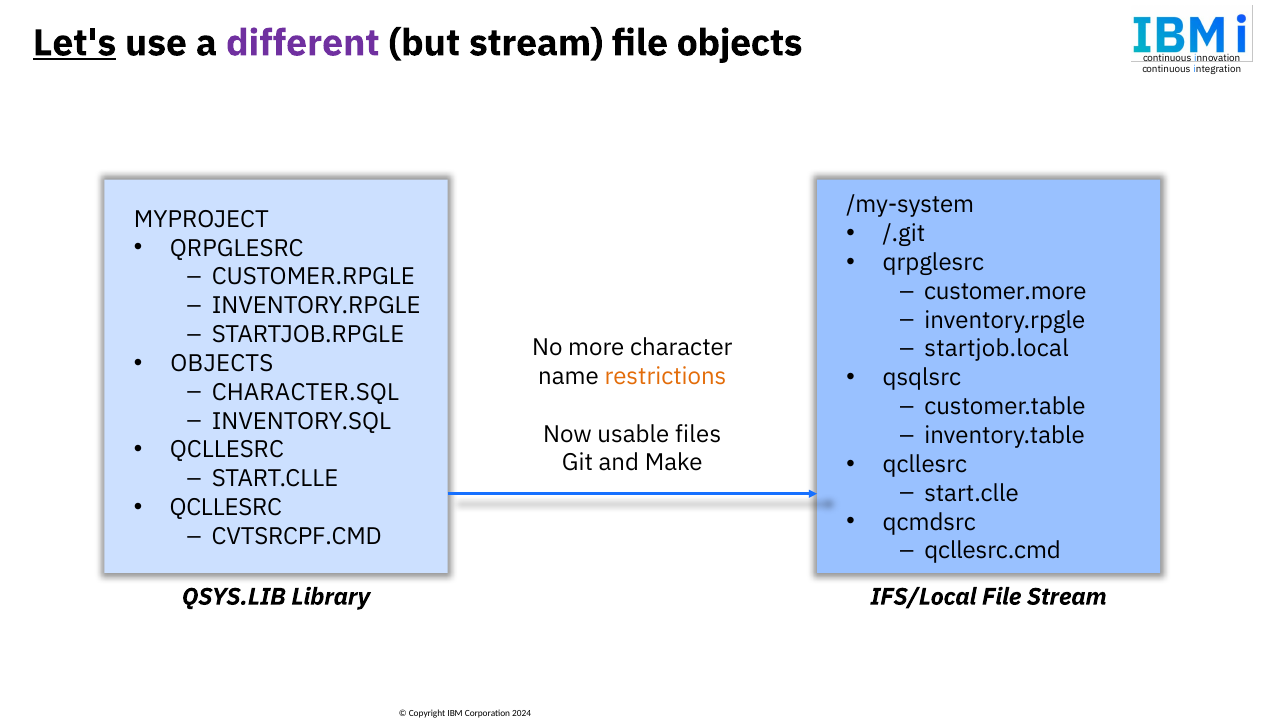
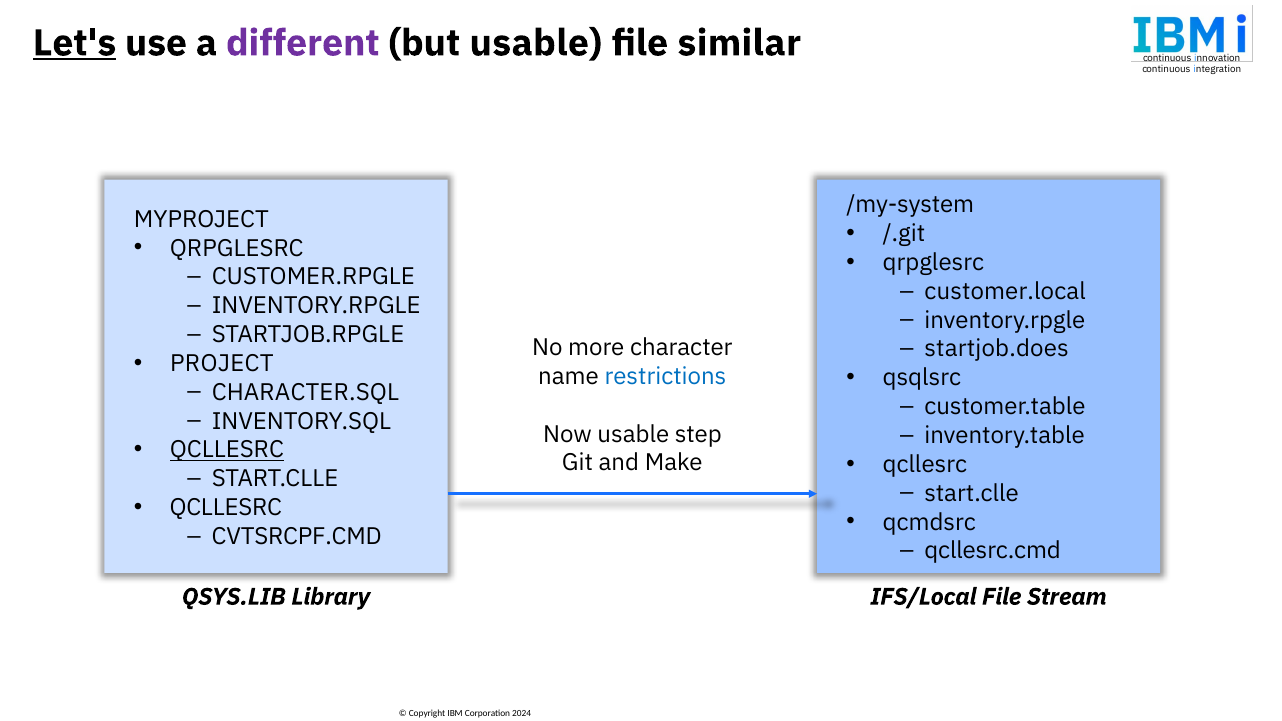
but stream: stream -> usable (536, 43)
file objects: objects -> similar (739, 43)
customer.more: customer.more -> customer.local (1005, 291)
startjob.local: startjob.local -> startjob.does (997, 349)
OBJECTS: OBJECTS -> PROJECT (222, 364)
restrictions colour: orange -> blue (665, 377)
files: files -> step (698, 434)
QCLLESRC underline: none -> present (227, 450)
